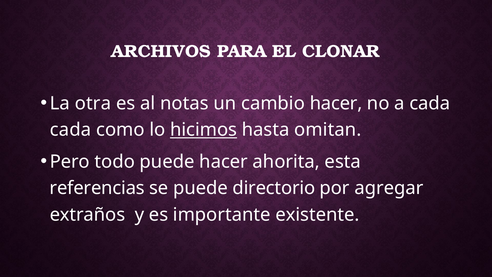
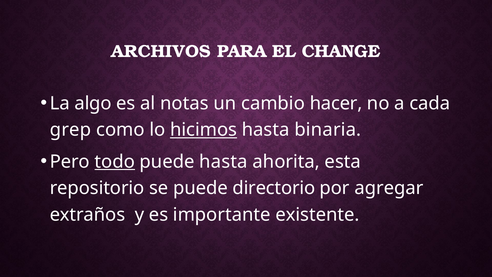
CLONAR: CLONAR -> CHANGE (341, 51)
otra: otra -> algo (93, 103)
cada: cada -> grep (71, 130)
omitan: omitan -> binaria (328, 130)
todo underline: none -> present (115, 161)
puede hacer: hacer -> hasta (223, 161)
referencias: referencias -> repositorio (97, 188)
